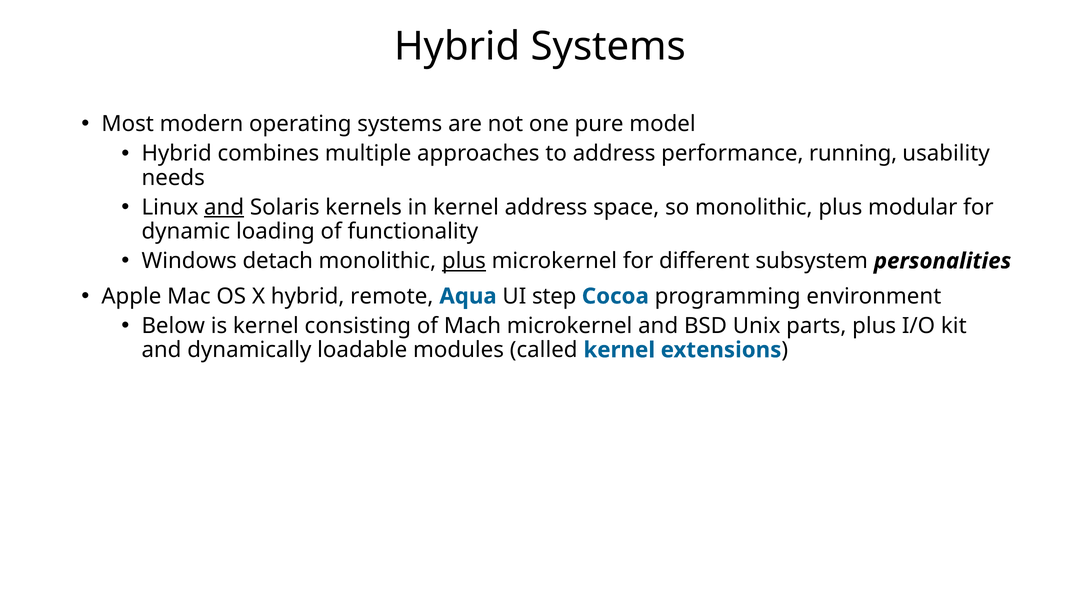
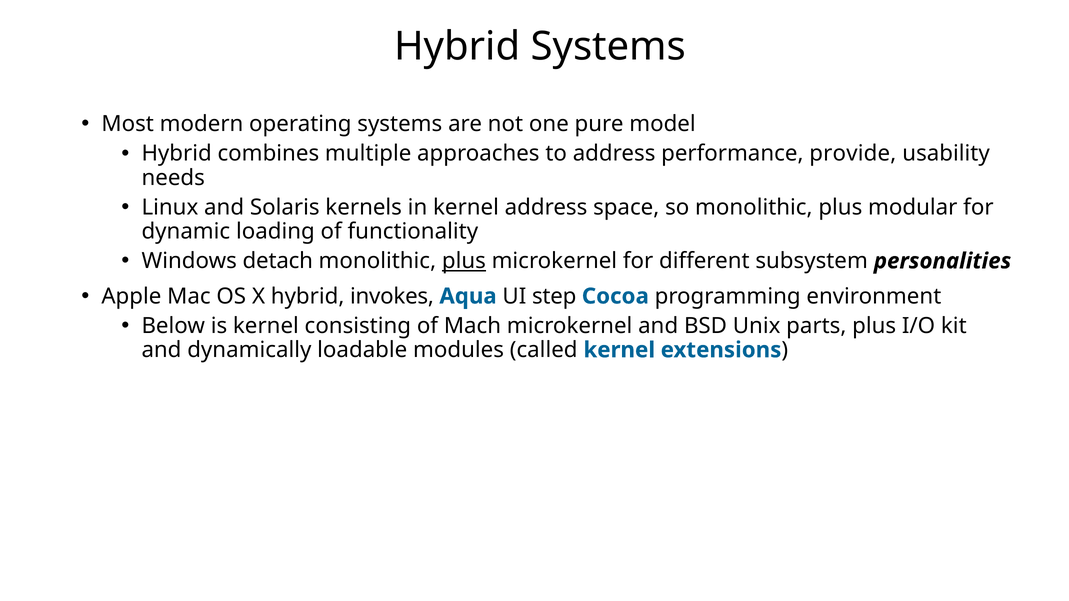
running: running -> provide (853, 154)
and underline: present -> none (224, 207)
remote: remote -> invokes (392, 296)
